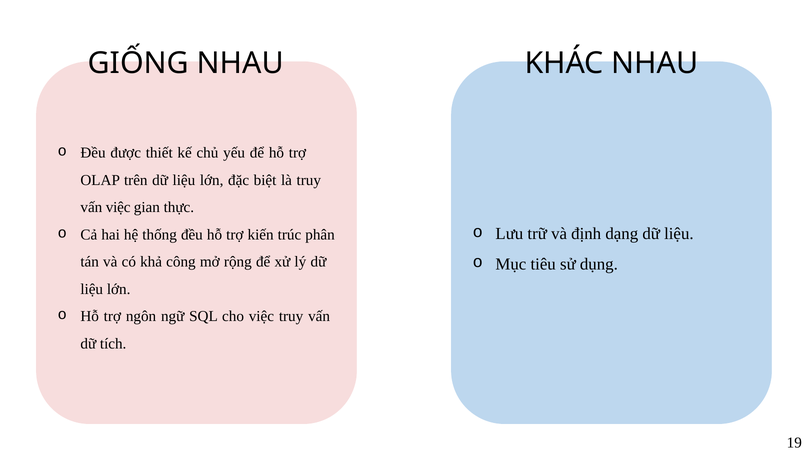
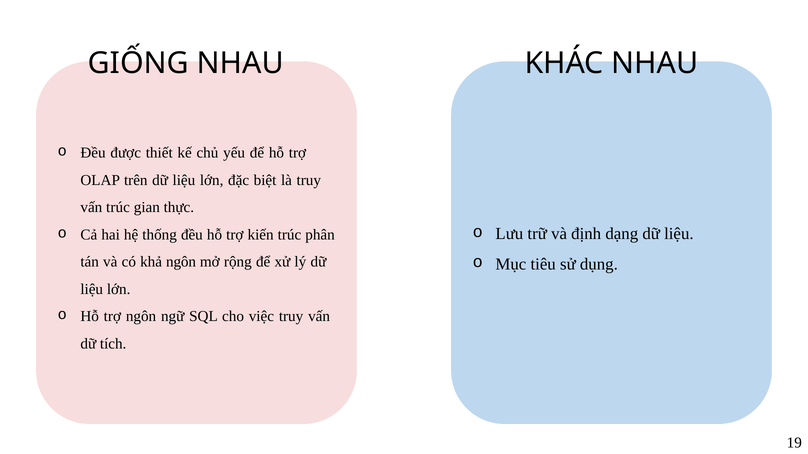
vấn việc: việc -> trúc (118, 208)
khả công: công -> ngôn (181, 262)
